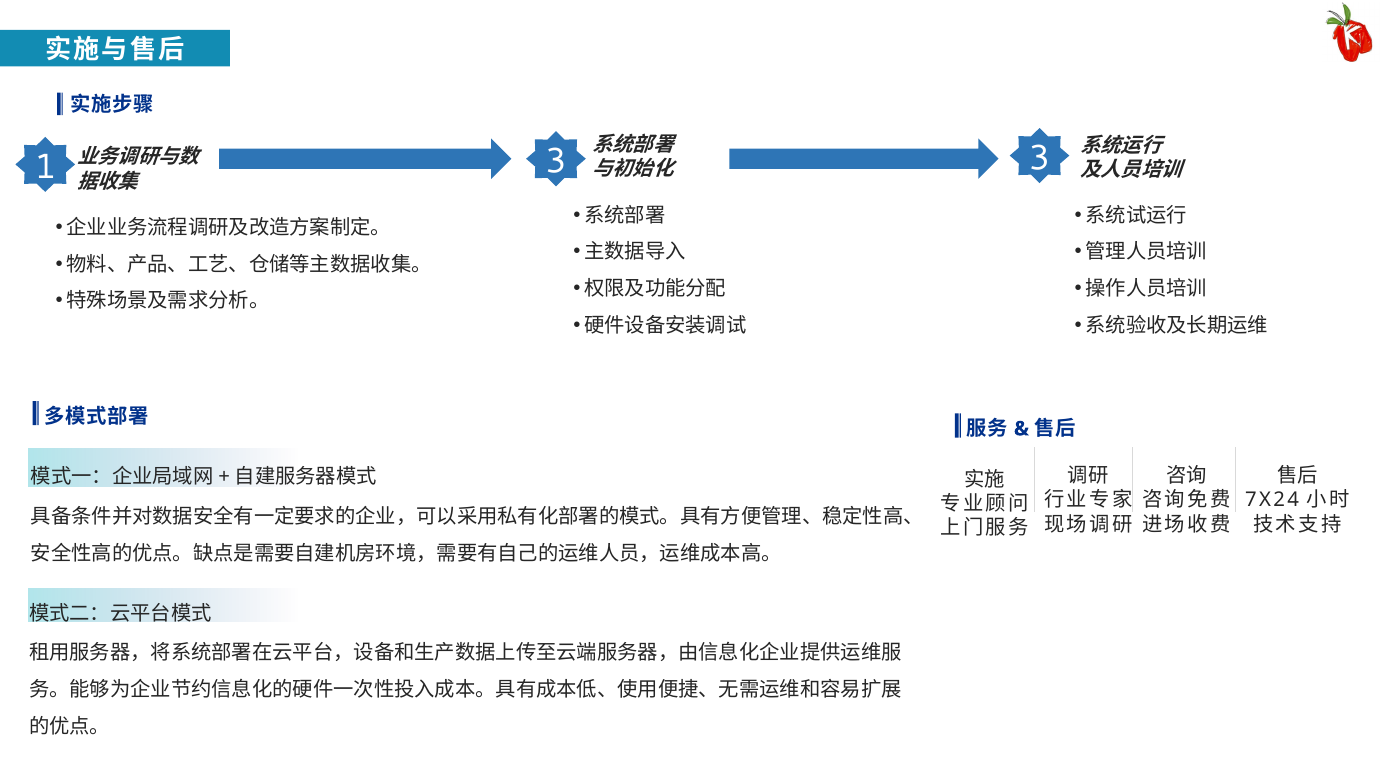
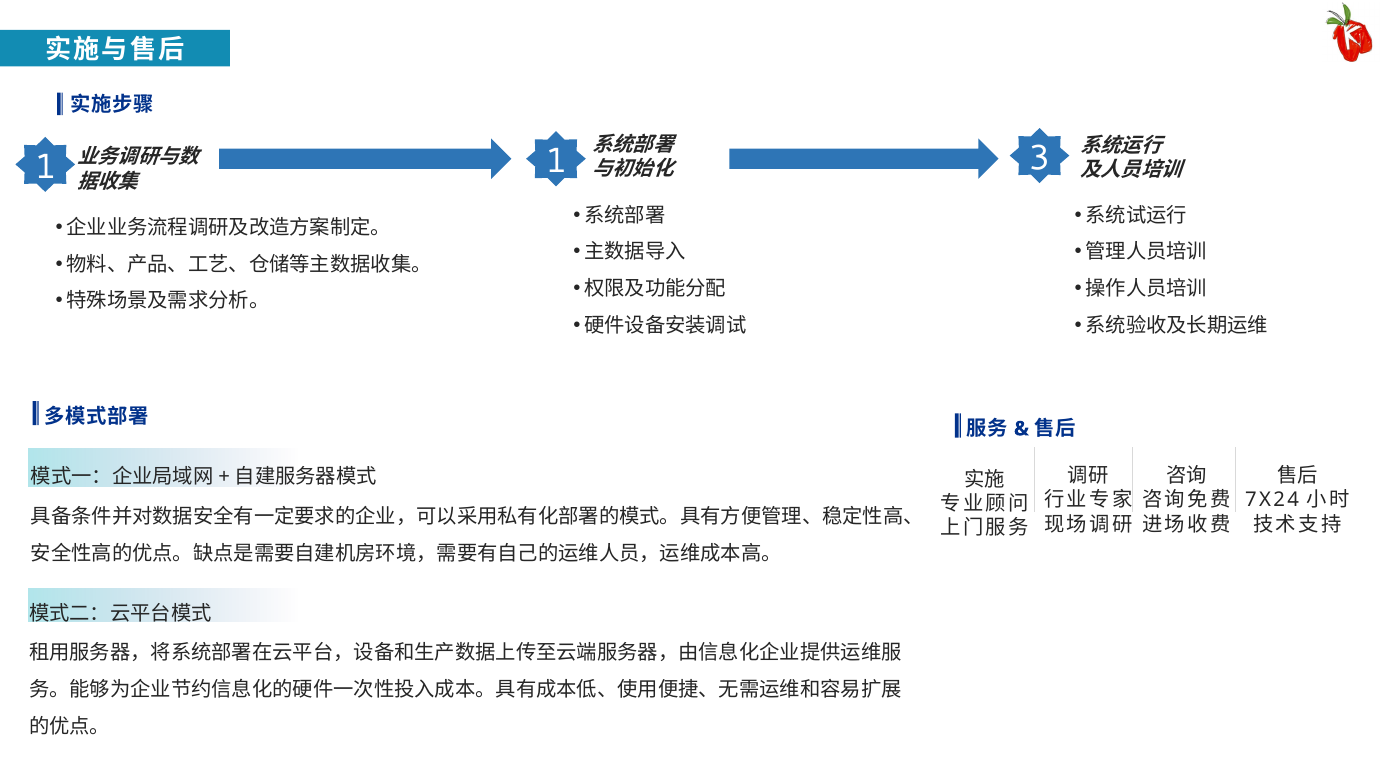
1 3: 3 -> 1 (556, 161)
